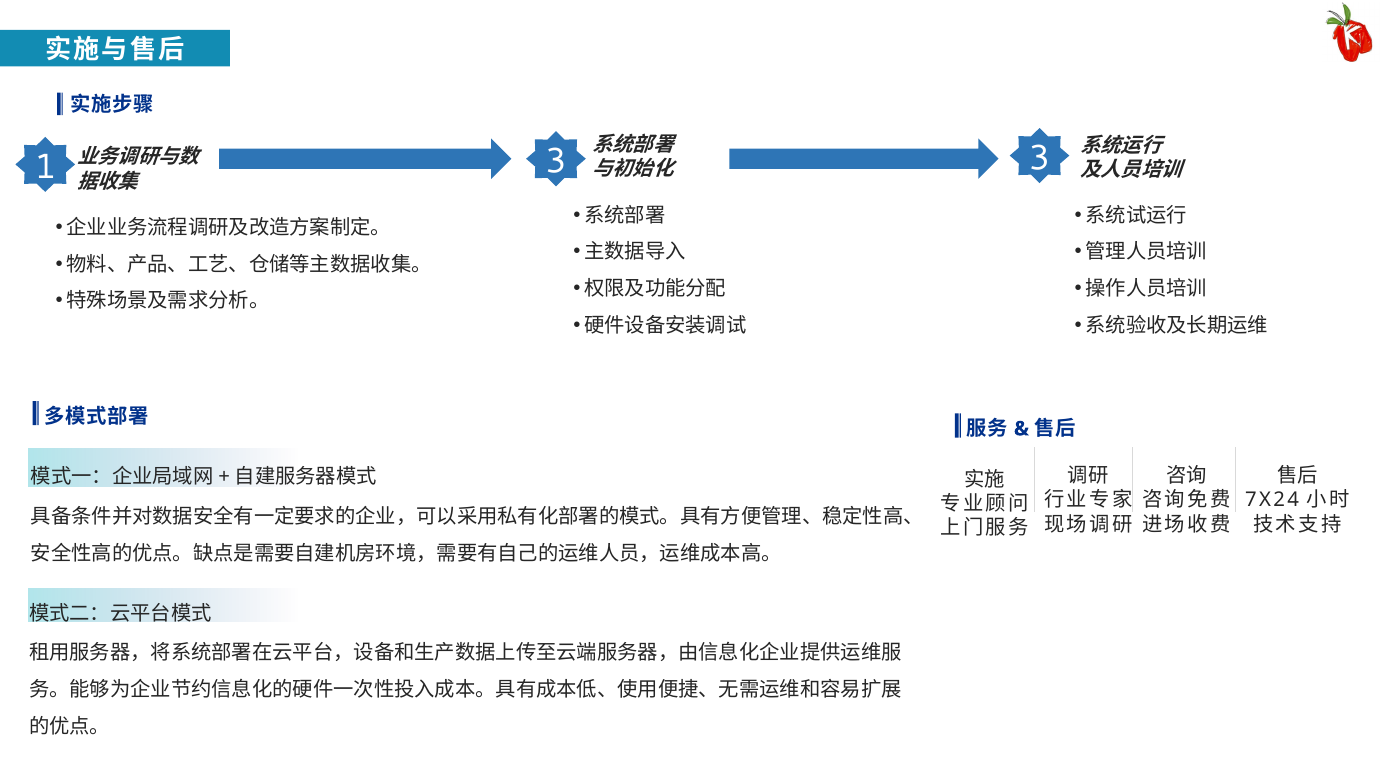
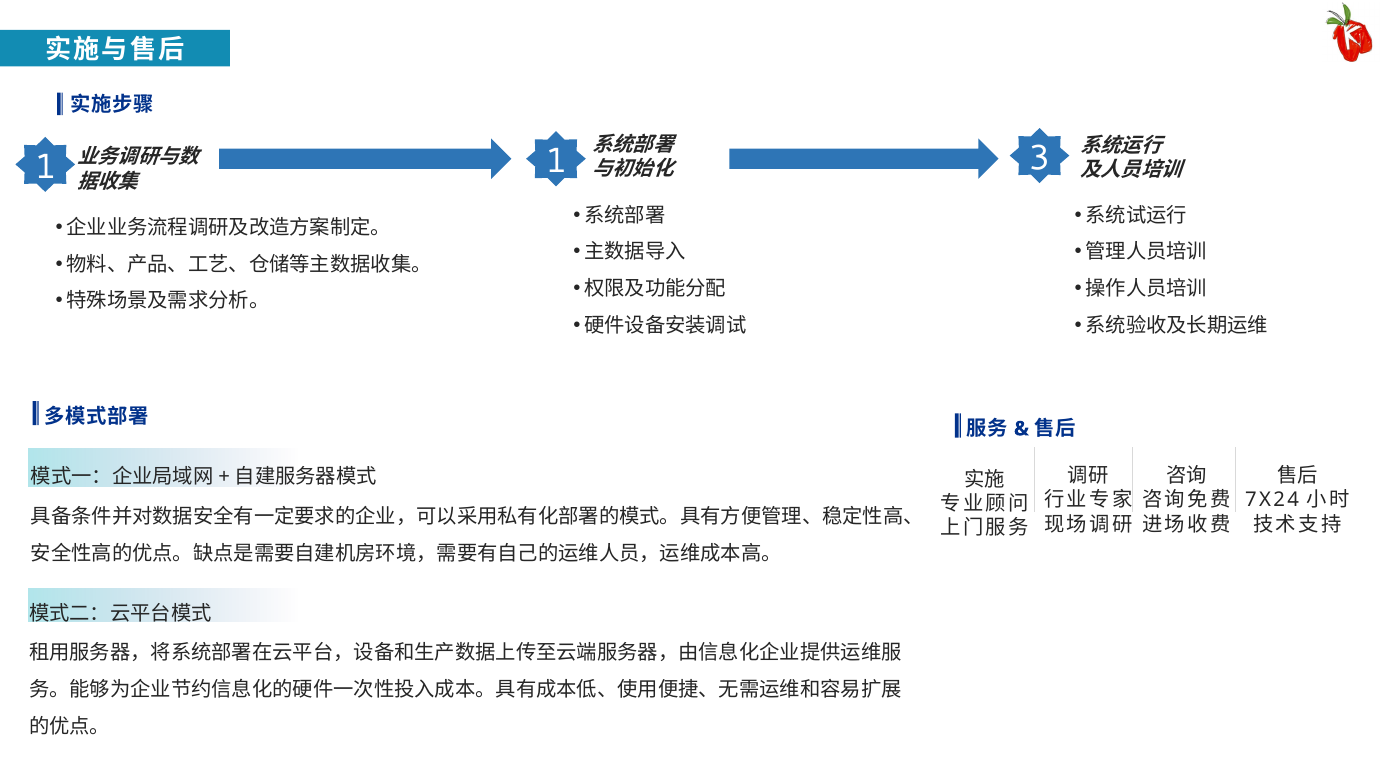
1 3: 3 -> 1 (556, 161)
